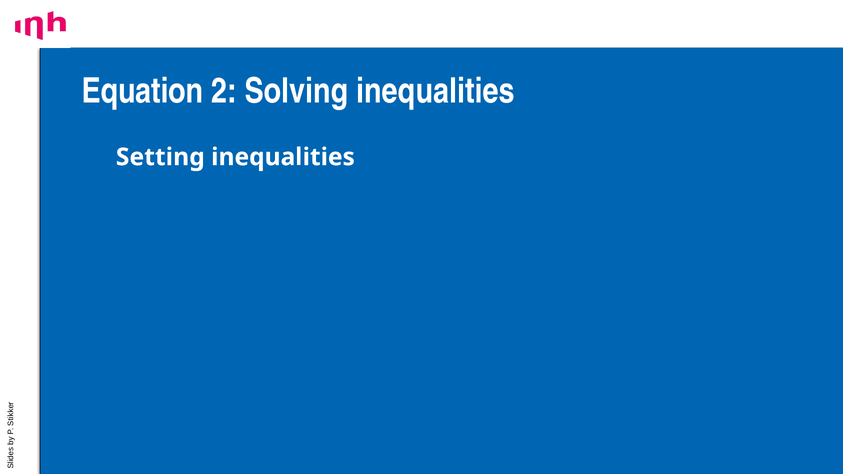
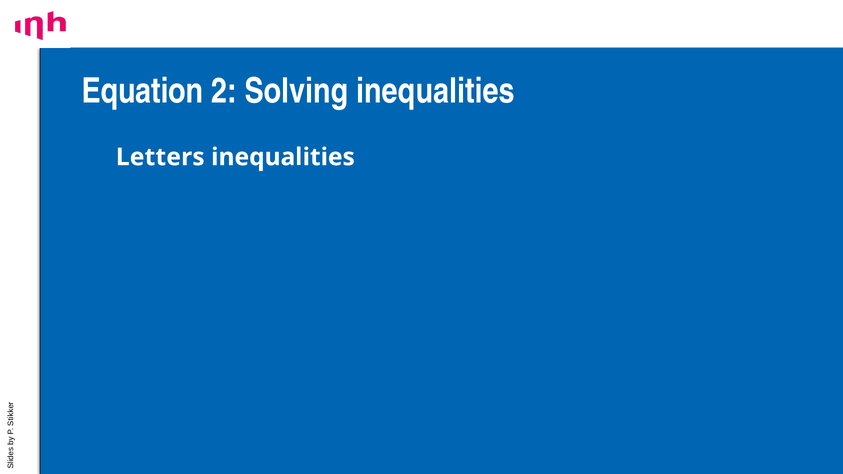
Setting: Setting -> Letters (160, 157)
